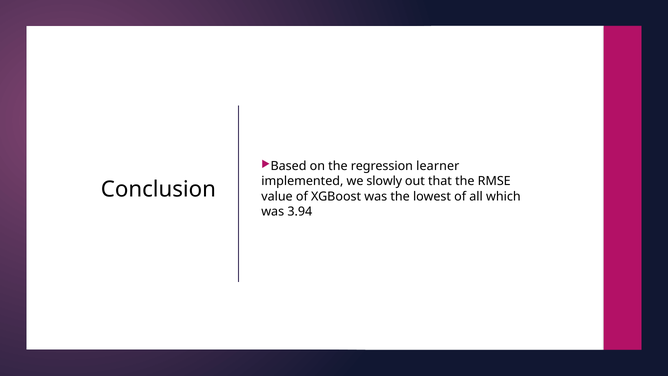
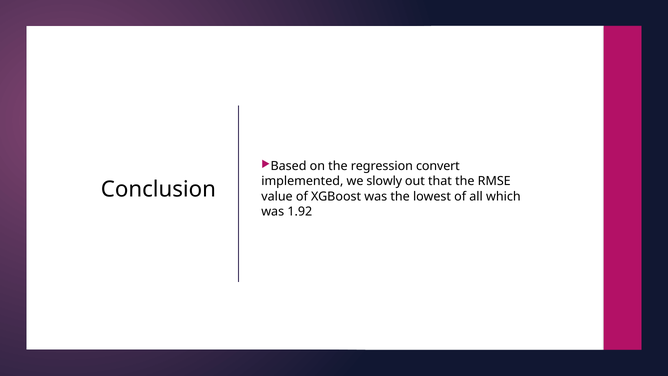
learner: learner -> convert (438, 166)
3.94: 3.94 -> 1.92 (300, 211)
